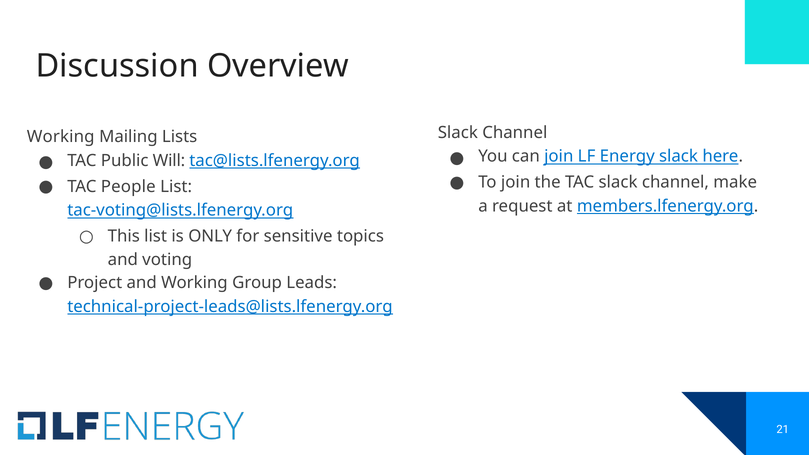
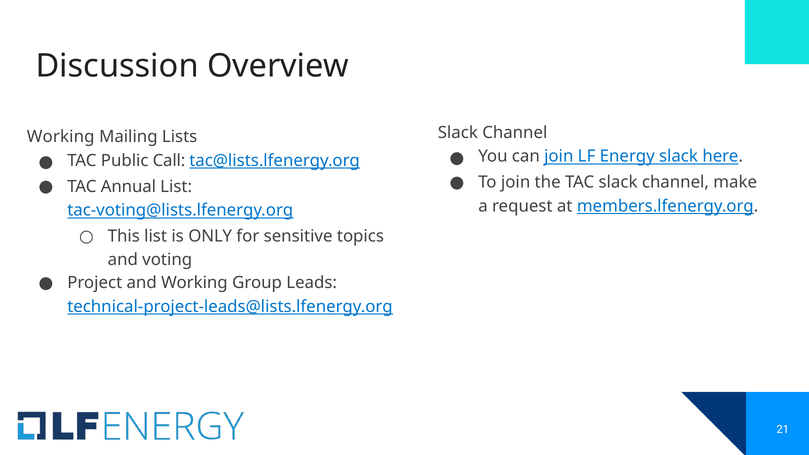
Will: Will -> Call (169, 161)
People: People -> Annual (128, 187)
